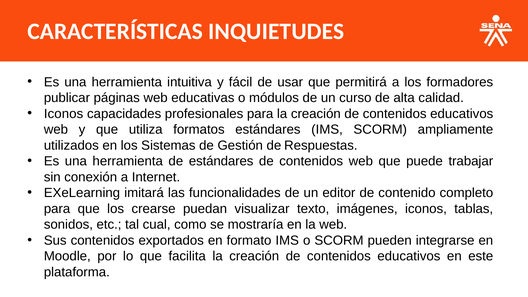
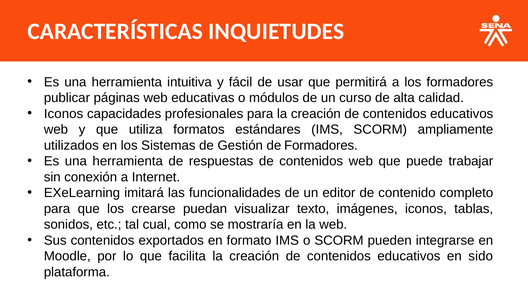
de Respuestas: Respuestas -> Formadores (321, 145)
de estándares: estándares -> respuestas (221, 161)
este: este -> sido (481, 256)
